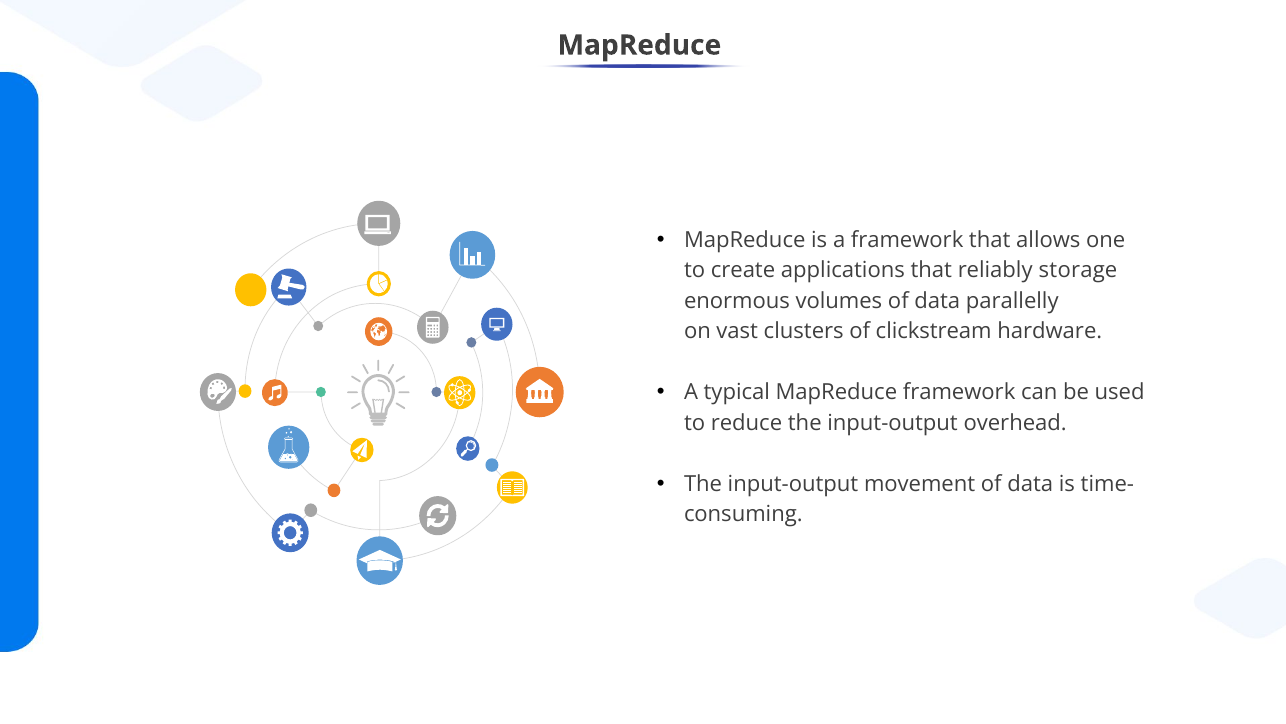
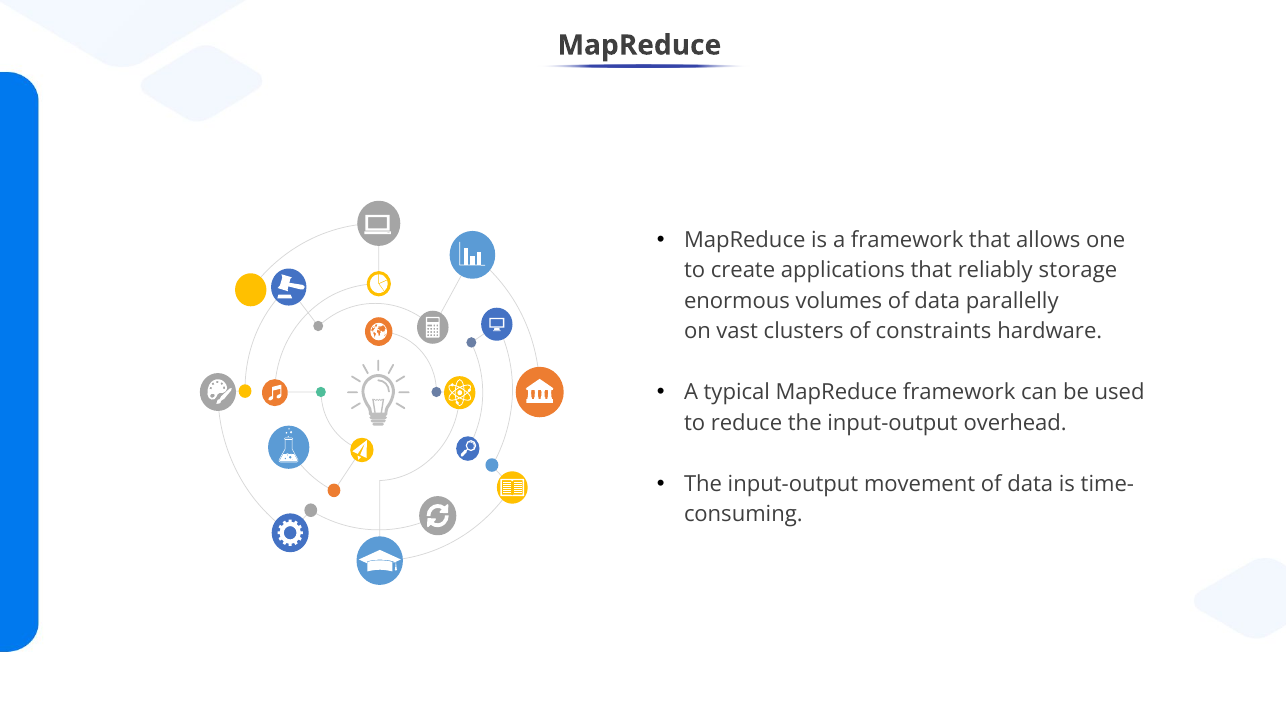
clickstream: clickstream -> constraints (934, 331)
